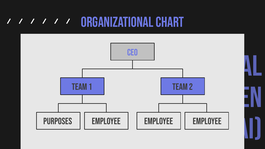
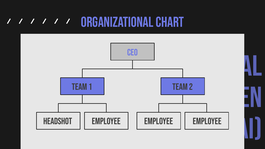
purposes: purposes -> headshot (58, 121)
